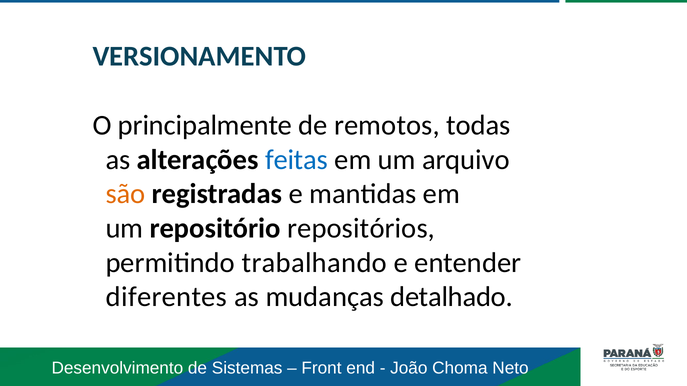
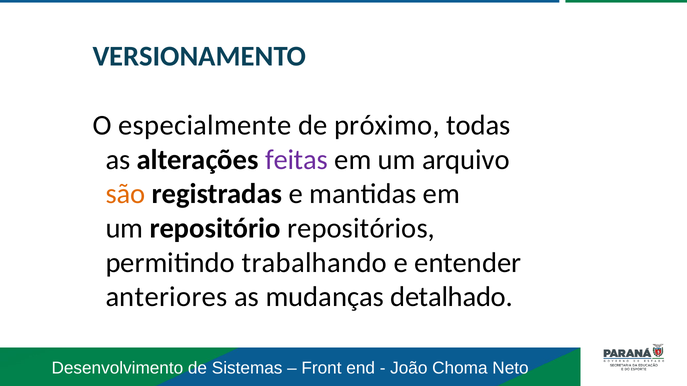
principalmente: principalmente -> especialmente (205, 126)
remotos: remotos -> próximo (387, 126)
feitas colour: blue -> purple (297, 160)
diferentes: diferentes -> anteriores (167, 297)
